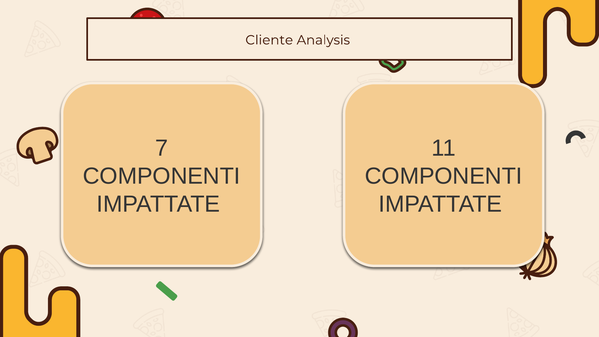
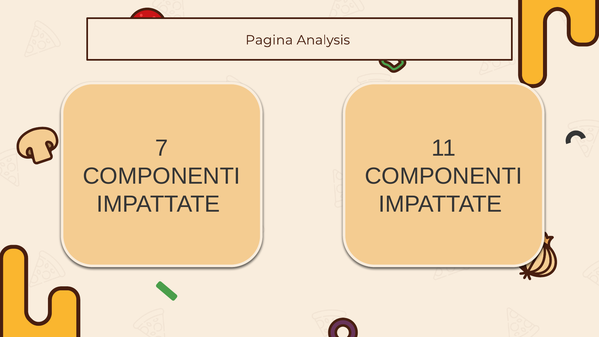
Cliente: Cliente -> Pagina (269, 40)
